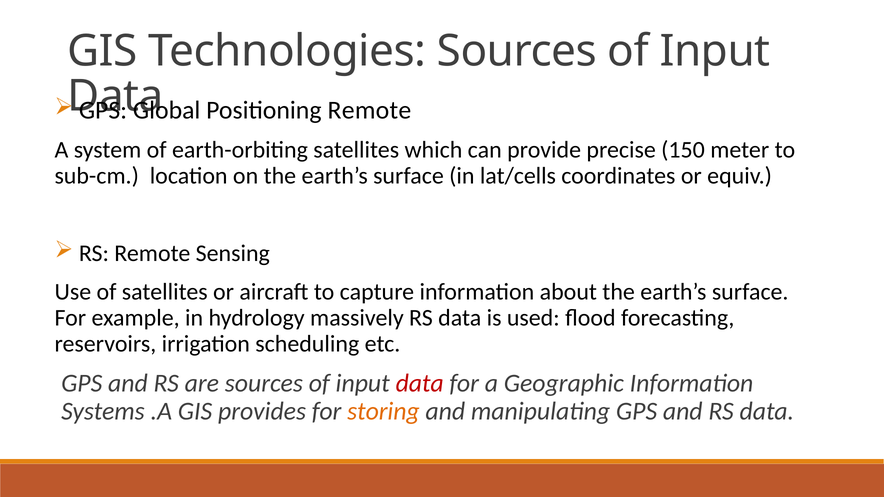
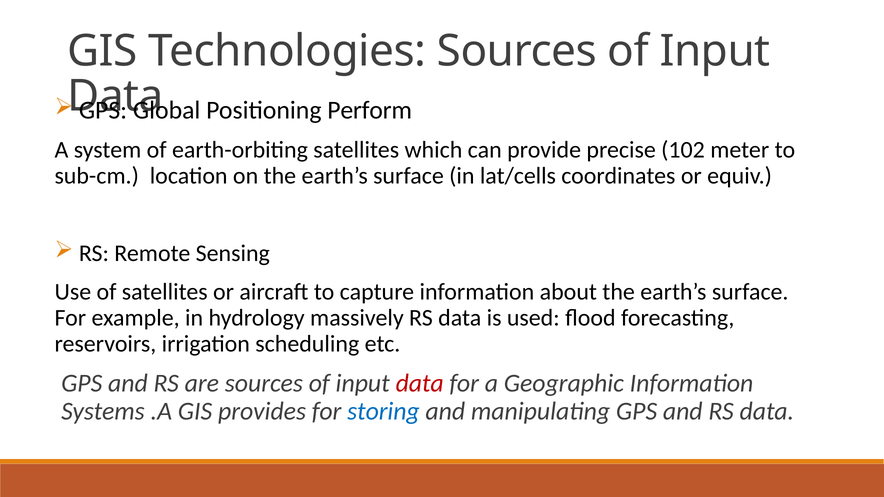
Positioning Remote: Remote -> Perform (370, 110)
150: 150 -> 102 (683, 150)
storing colour: orange -> blue (383, 411)
